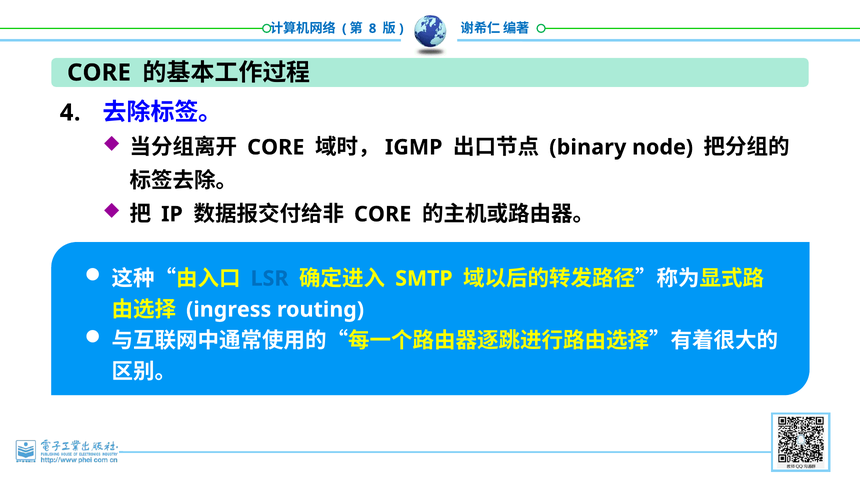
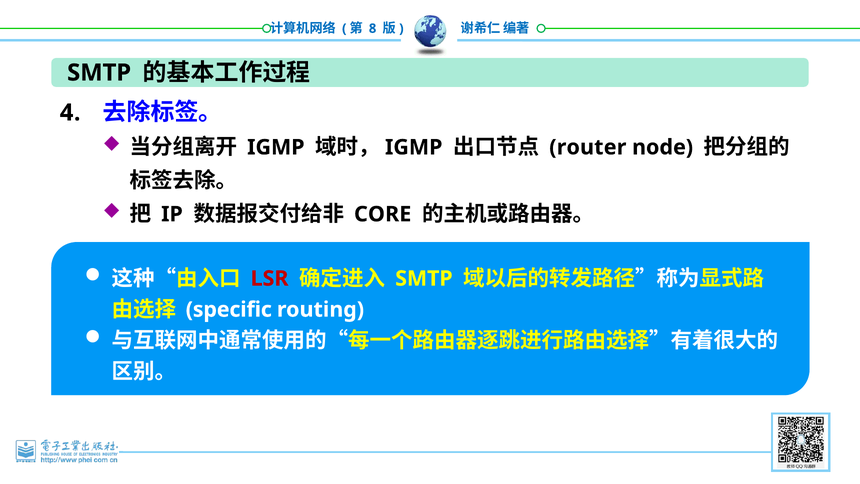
CORE: CORE -> SMTP (99, 73)
CORE: CORE -> IGMP (276, 147)
binary: binary -> router (588, 147)
LSR colour: blue -> red (270, 278)
ingress: ingress -> specific (229, 309)
